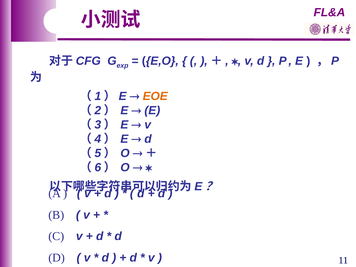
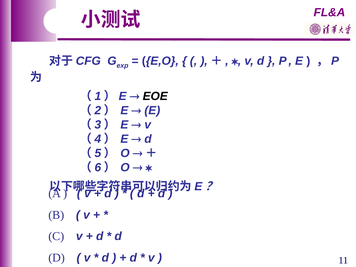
EOE colour: orange -> black (155, 96)
